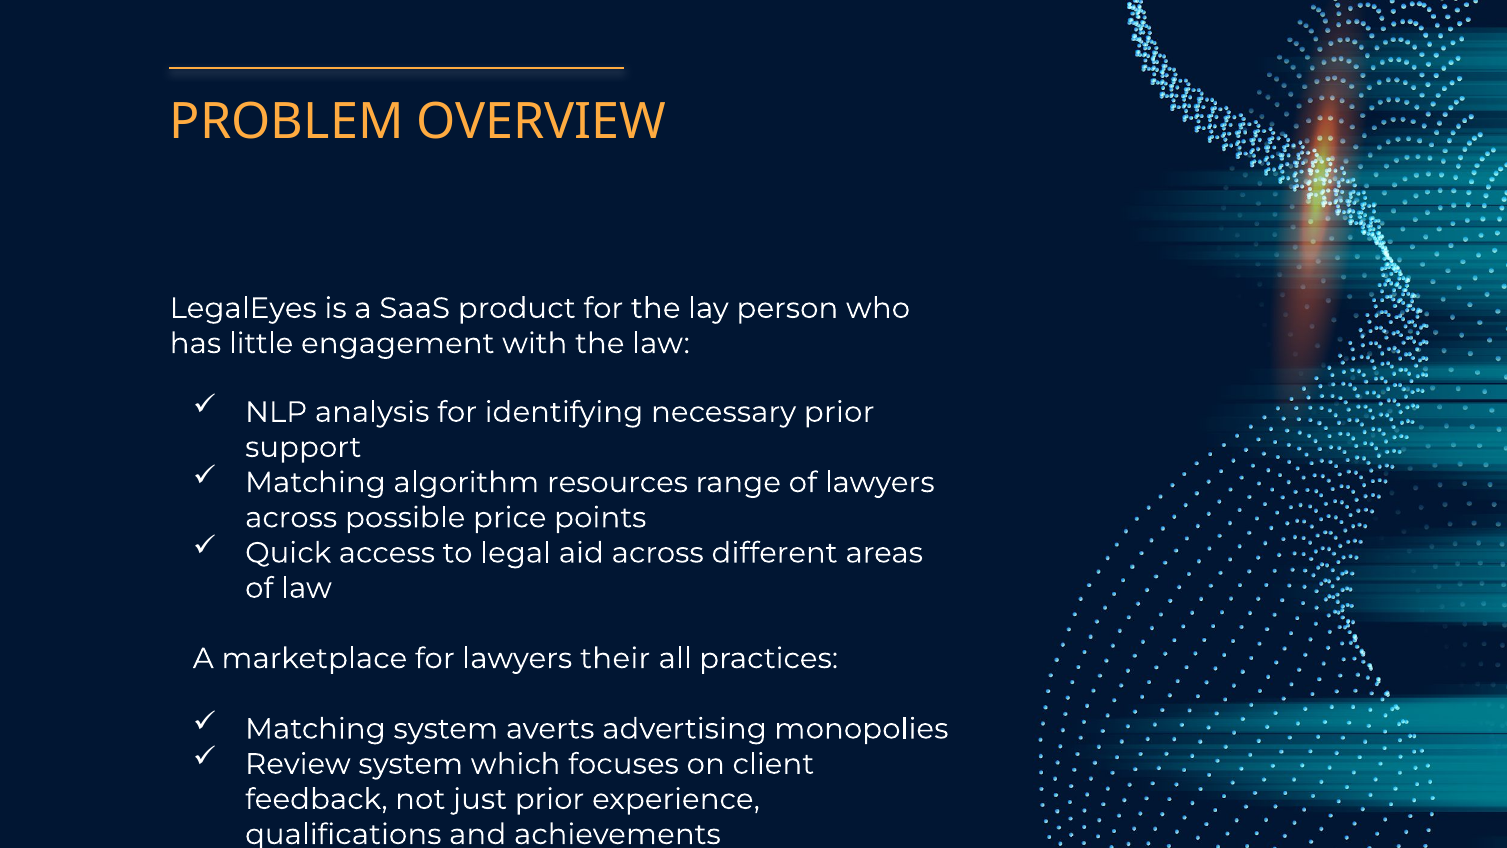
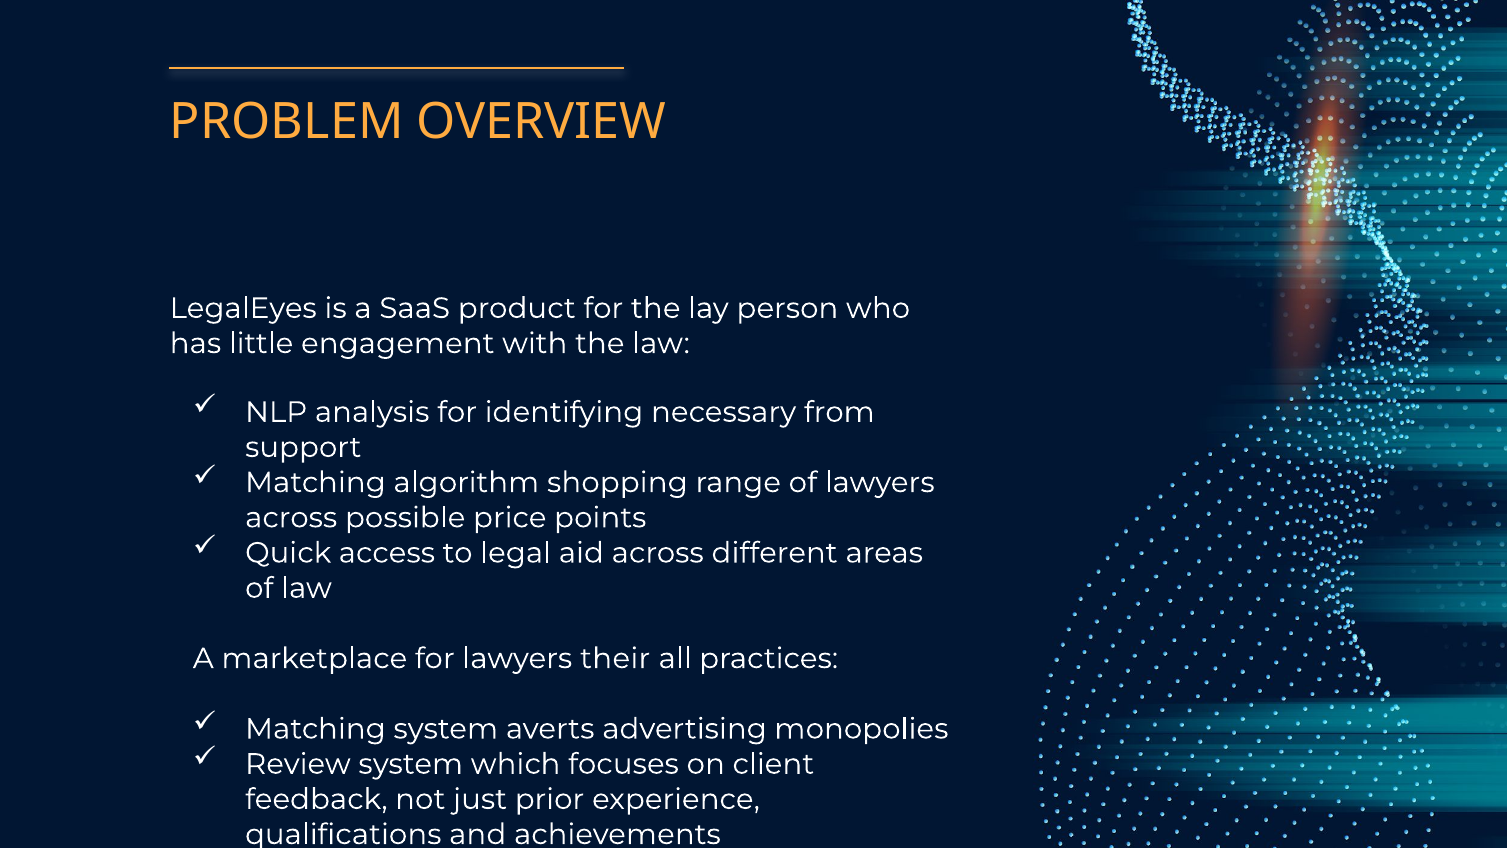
necessary prior: prior -> from (839, 412)
resources: resources -> shopping (617, 482)
